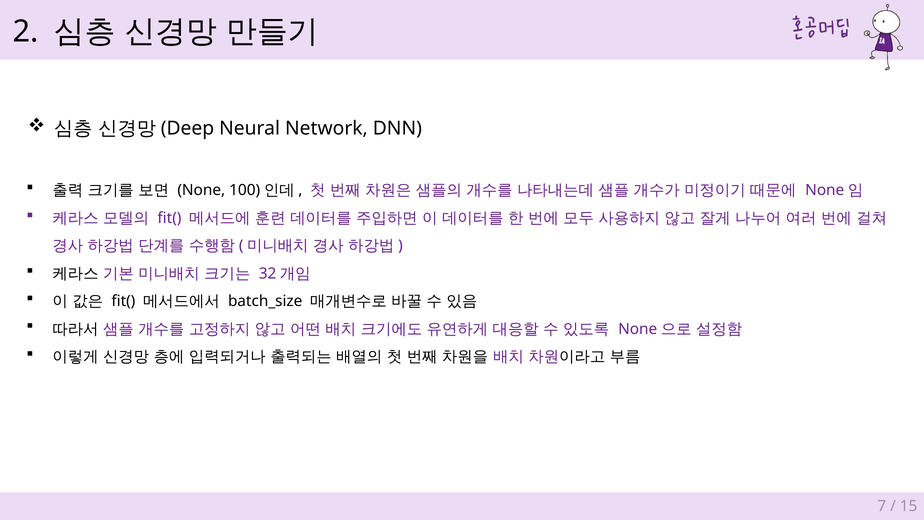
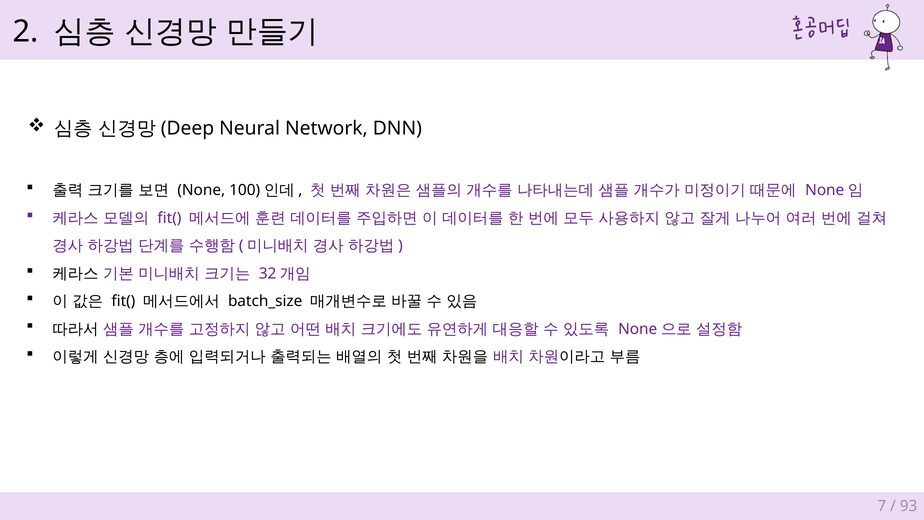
15: 15 -> 93 (909, 506)
